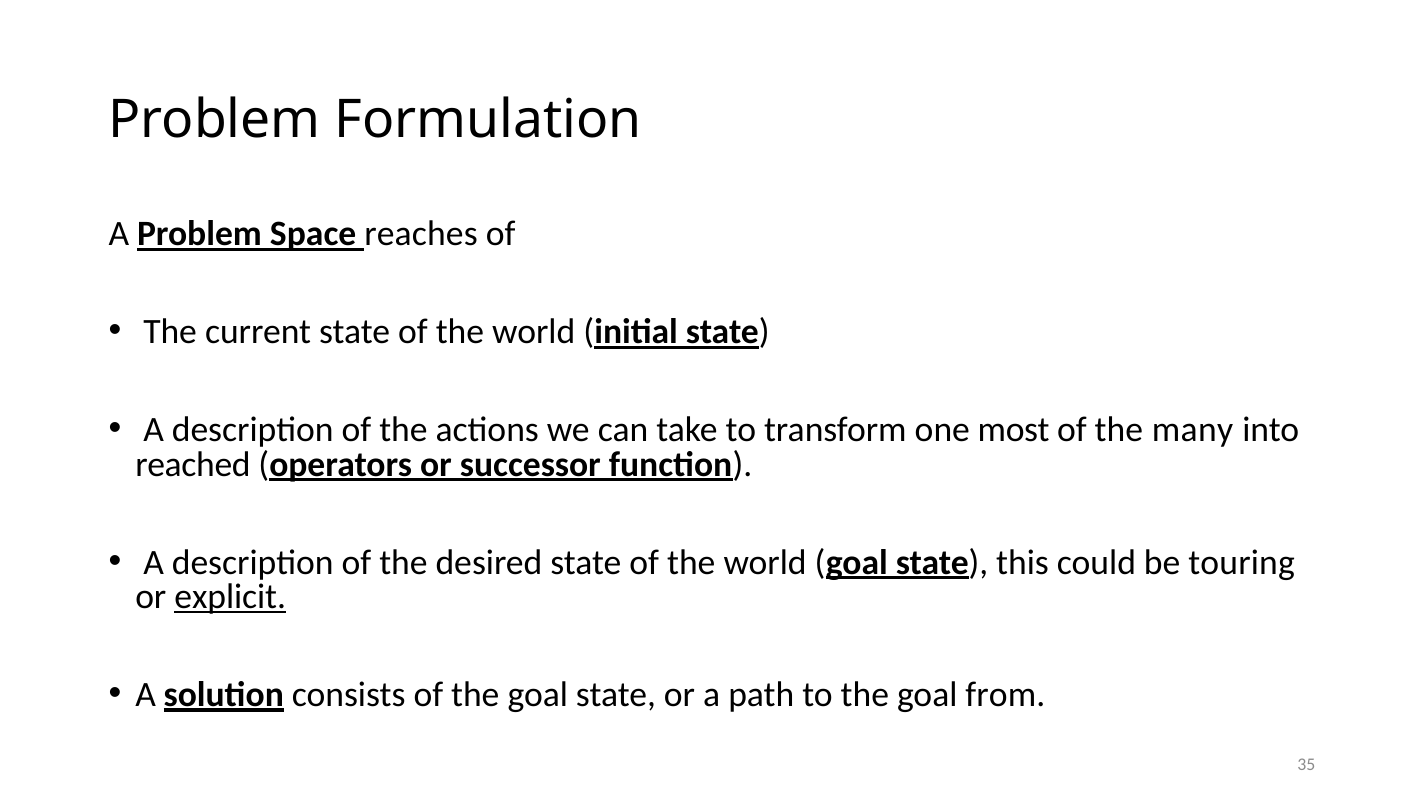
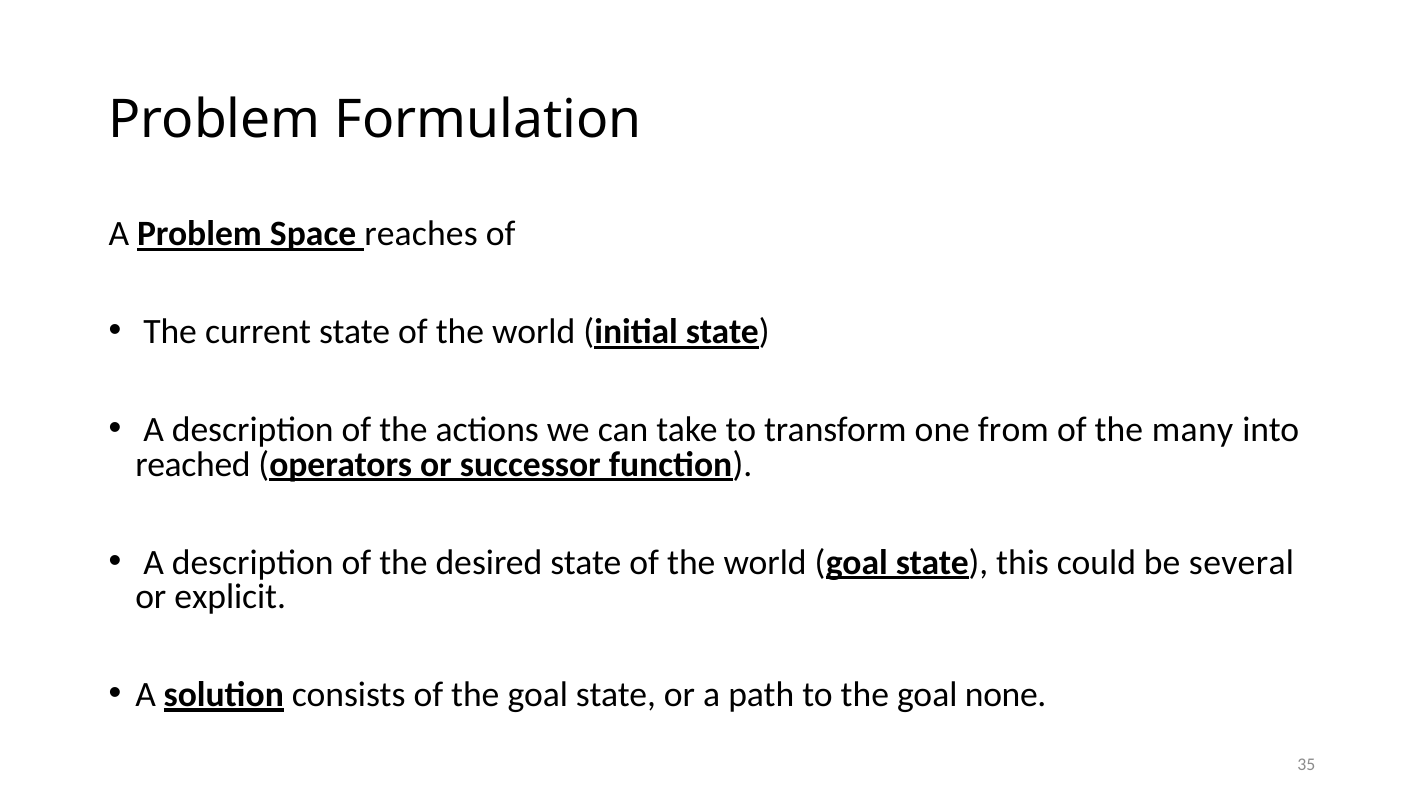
most: most -> from (1013, 430)
touring: touring -> several (1242, 562)
explicit underline: present -> none (230, 597)
from: from -> none (1006, 695)
